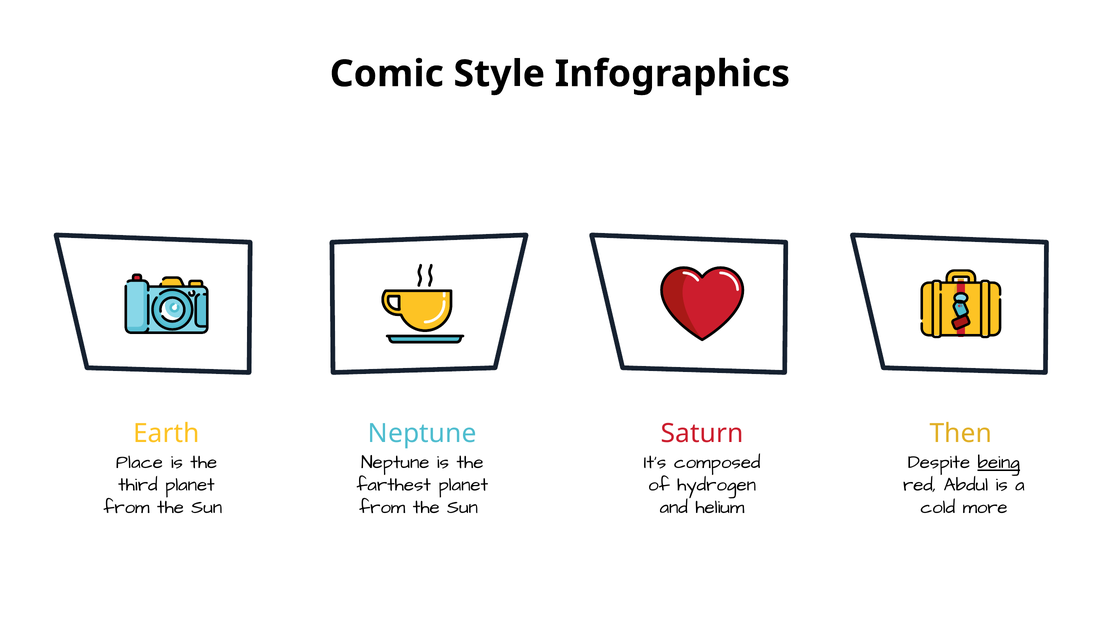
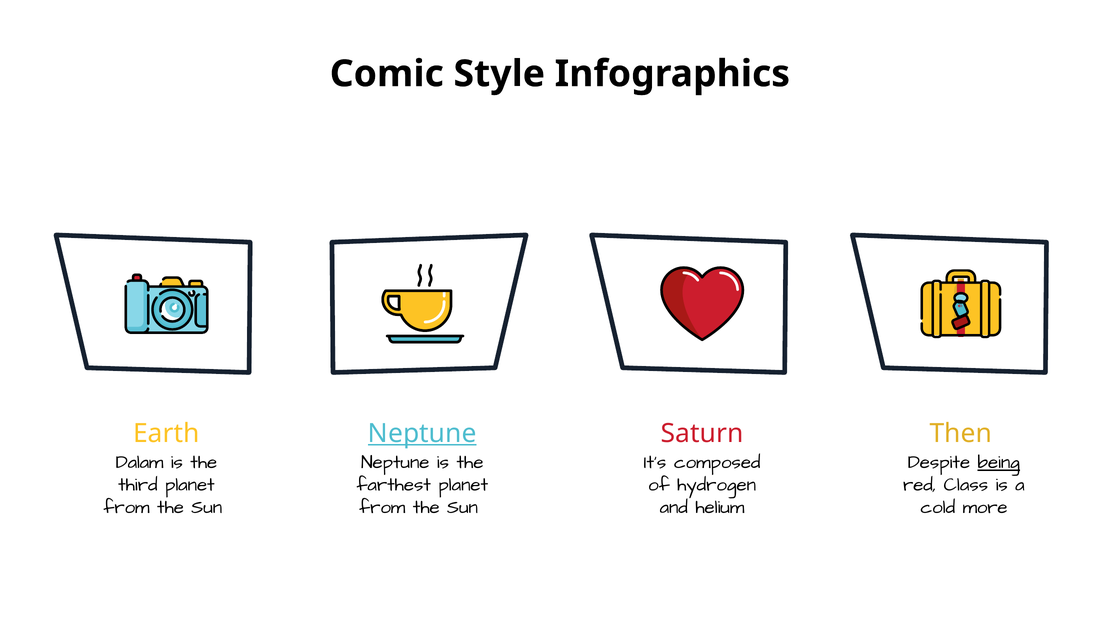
Neptune underline: none -> present (422, 433)
Place: Place -> Dalam (140, 462)
Abdul: Abdul -> Class (966, 485)
